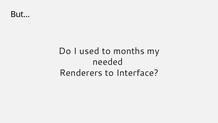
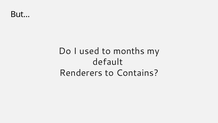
needed: needed -> default (108, 62)
Interface: Interface -> Contains (137, 73)
